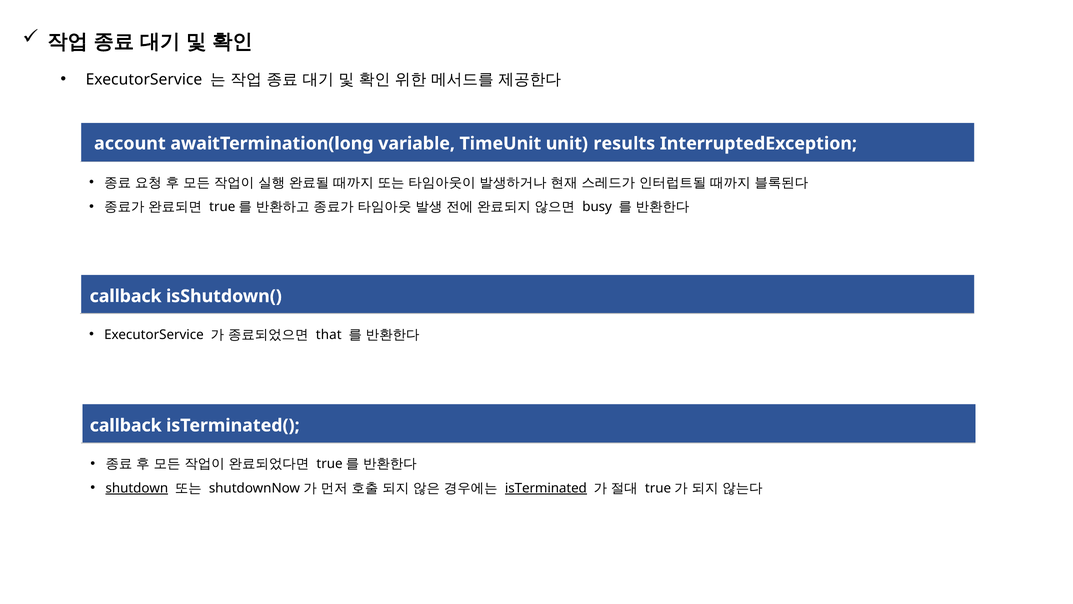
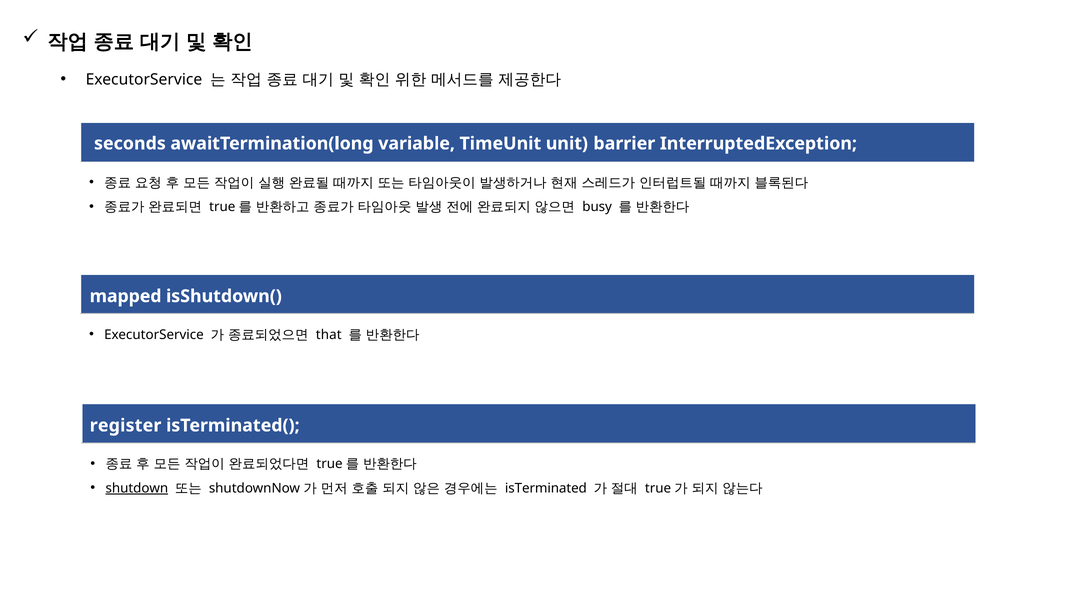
account: account -> seconds (130, 143)
results: results -> barrier (624, 143)
callback: callback -> mapped (126, 296)
callback: callback -> register (126, 425)
isTerminated underline: present -> none (546, 488)
